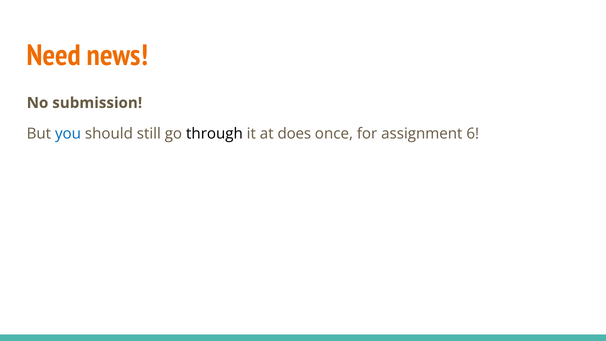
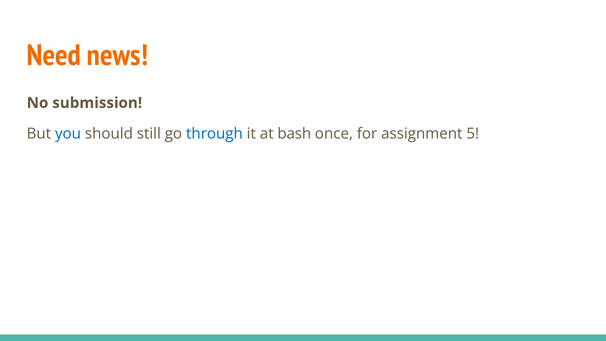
through colour: black -> blue (214, 134)
does: does -> bash (294, 134)
6: 6 -> 5 (473, 134)
